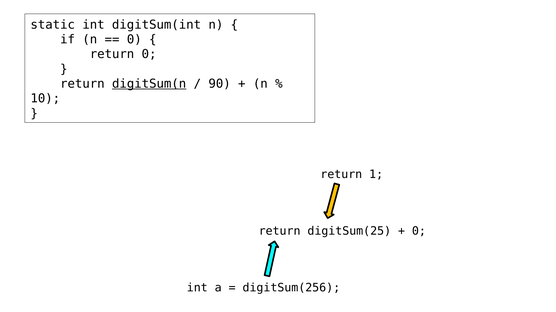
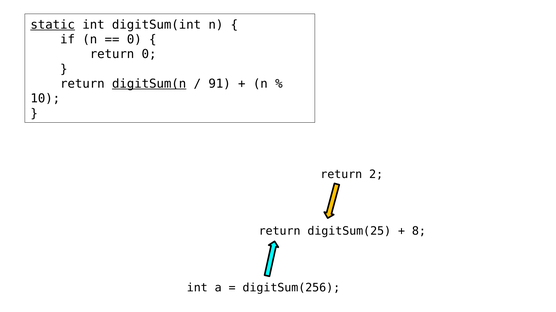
static underline: none -> present (53, 25)
90: 90 -> 91 (220, 84)
1: 1 -> 2 (376, 175)
0: 0 -> 8 (419, 232)
